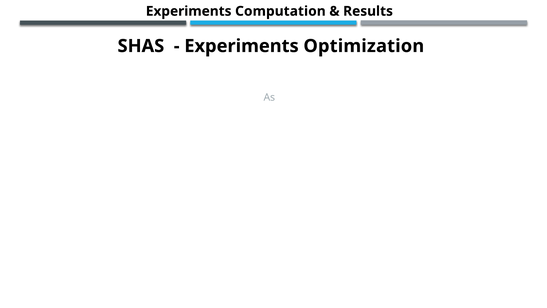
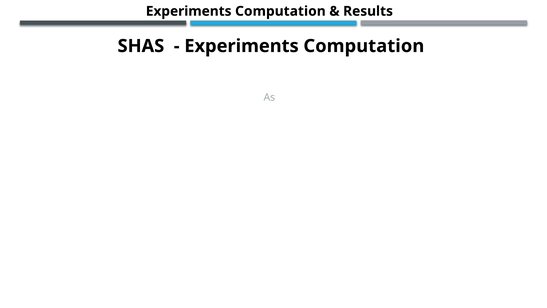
Optimization: Optimization -> Computation (364, 46)
